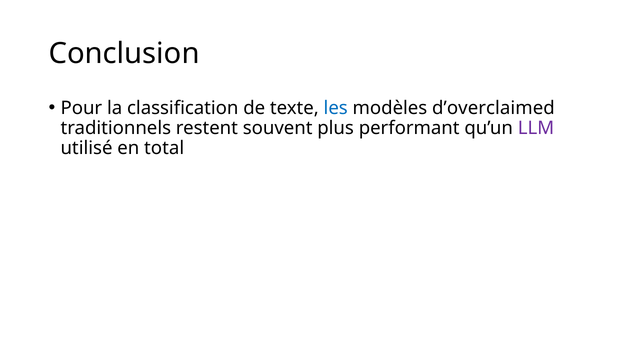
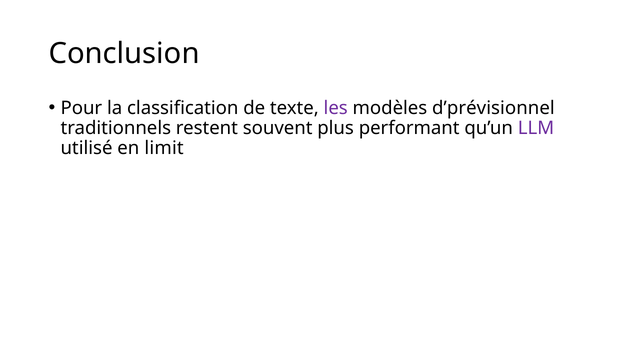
les colour: blue -> purple (336, 108)
d’overclaimed: d’overclaimed -> d’prévisionnel (493, 108)
total: total -> limit (164, 148)
